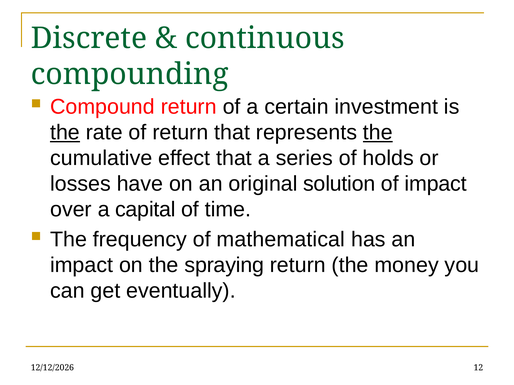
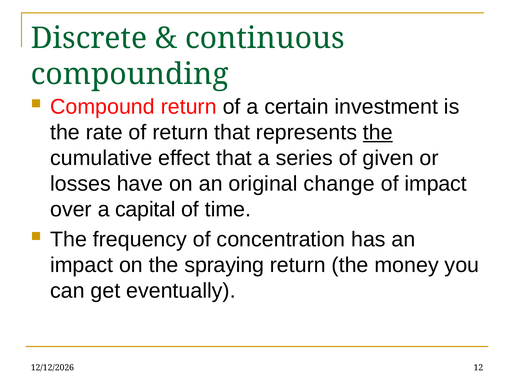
the underline: present -> none (65, 133)
holds: holds -> given (388, 158)
solution: solution -> change (339, 184)
mathematical: mathematical -> concentration (281, 240)
